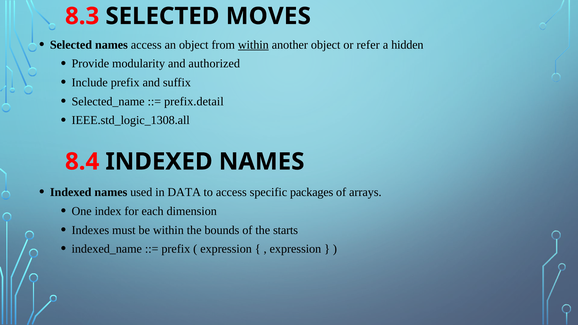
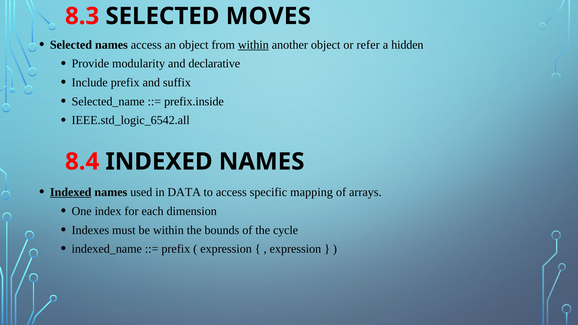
authorized: authorized -> declarative (214, 64)
prefix.detail: prefix.detail -> prefix.inside (194, 101)
IEEE.std_logic_1308.all: IEEE.std_logic_1308.all -> IEEE.std_logic_6542.all (131, 120)
Indexed underline: none -> present (71, 192)
packages: packages -> mapping (312, 192)
starts: starts -> cycle (286, 230)
